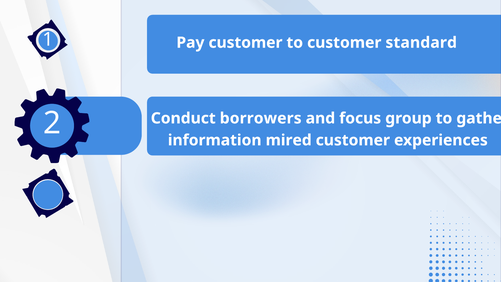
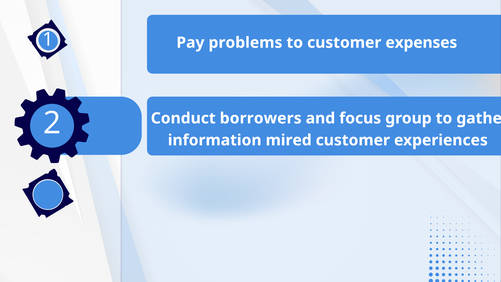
Pay customer: customer -> problems (245, 43)
standard: standard -> expenses (421, 43)
